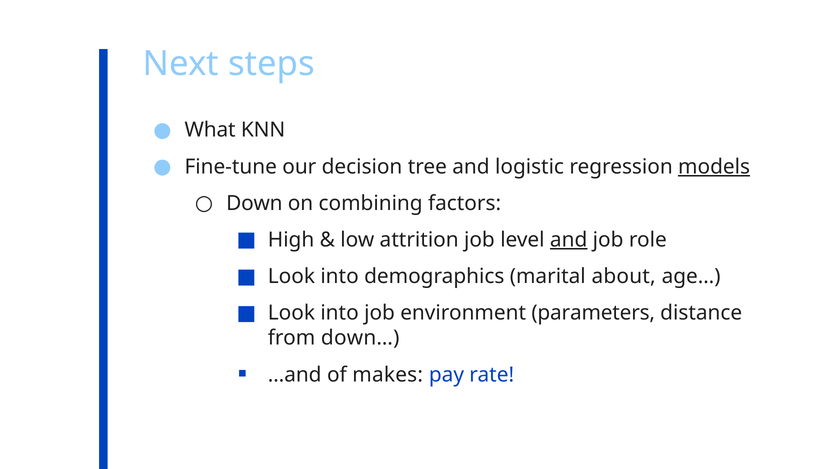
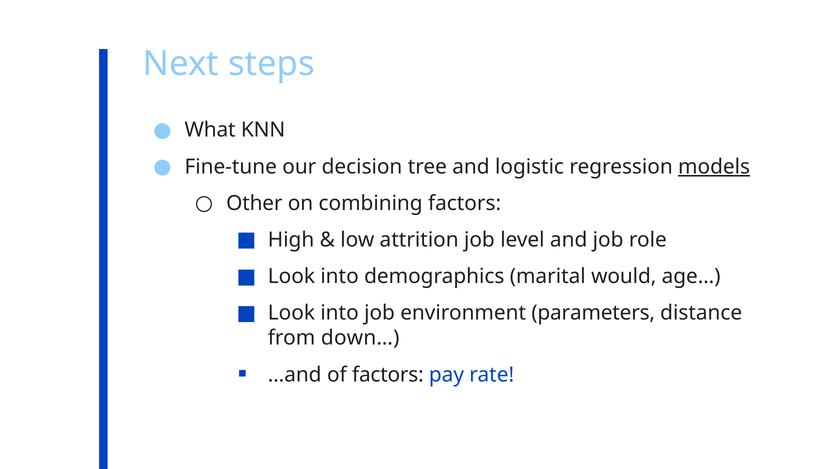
Down: Down -> Other (254, 203)
and underline: present -> none (569, 240)
about: about -> would (624, 276)
of makes: makes -> factors (388, 374)
